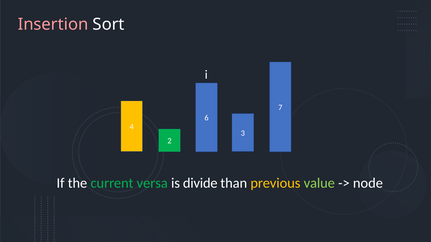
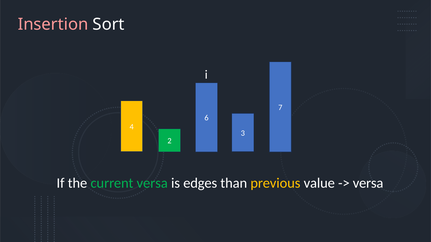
divide: divide -> edges (200, 184)
value colour: light green -> white (319, 184)
node: node -> versa (368, 184)
